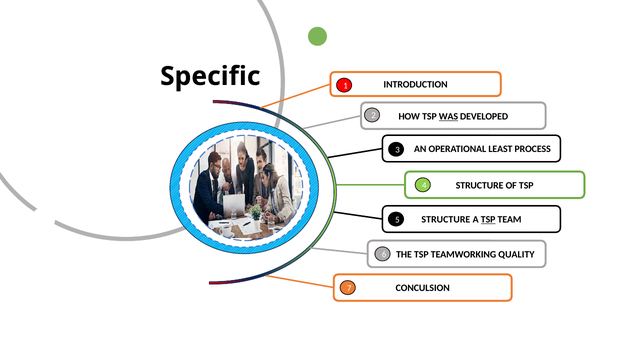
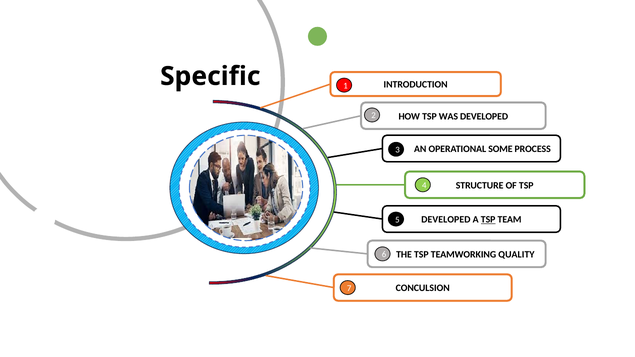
WAS underline: present -> none (448, 116)
LEAST: LEAST -> SOME (500, 149)
STRUCTURE: STRUCTURE -> DEVELOPED (446, 220)
